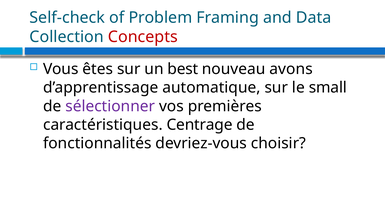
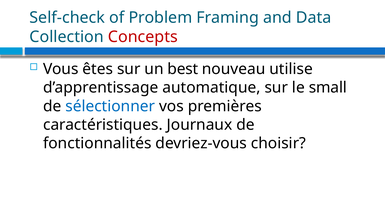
avons: avons -> utilise (291, 69)
sélectionner colour: purple -> blue (110, 107)
Centrage: Centrage -> Journaux (199, 125)
